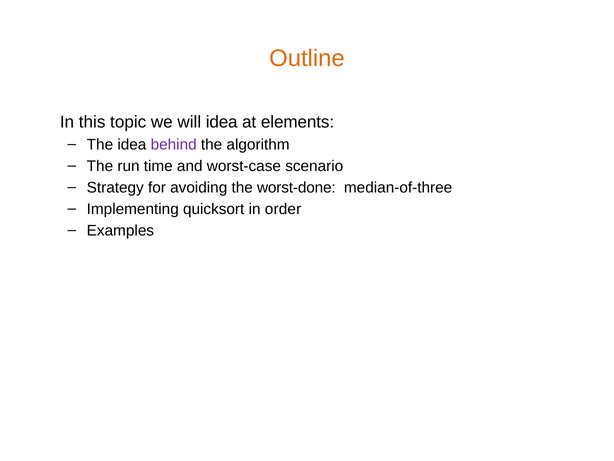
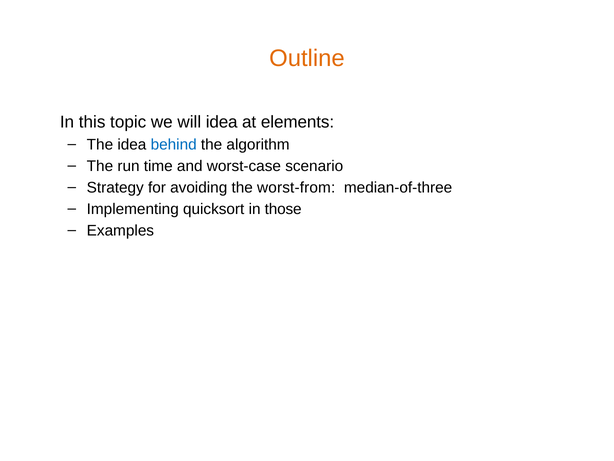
behind colour: purple -> blue (174, 144)
worst-done: worst-done -> worst-from (296, 187)
order: order -> those (283, 209)
